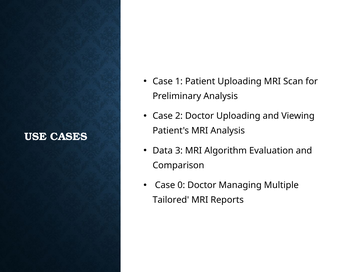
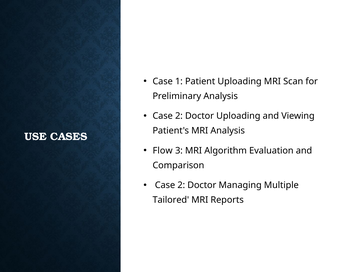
Data: Data -> Flow (163, 150)
0: 0 -> 2 (181, 185)
